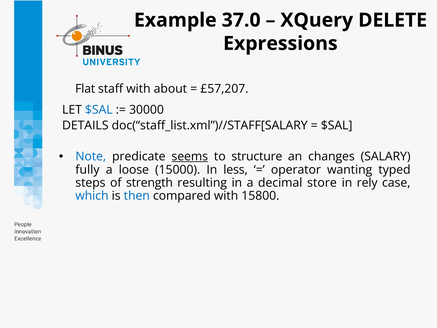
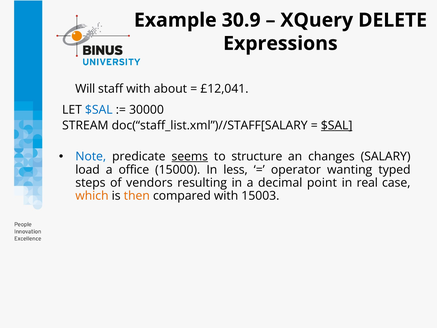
37.0: 37.0 -> 30.9 (241, 20)
Flat: Flat -> Will (85, 89)
£57,207: £57,207 -> £12,041 (224, 89)
DETAILS: DETAILS -> STREAM (85, 125)
$SAL underline: none -> present (337, 125)
fully: fully -> load (88, 170)
loose: loose -> office (134, 170)
strength: strength -> vendors (149, 183)
store: store -> point (322, 183)
rely: rely -> real (367, 183)
which colour: blue -> orange (92, 196)
then colour: blue -> orange (137, 196)
15800: 15800 -> 15003 (260, 196)
